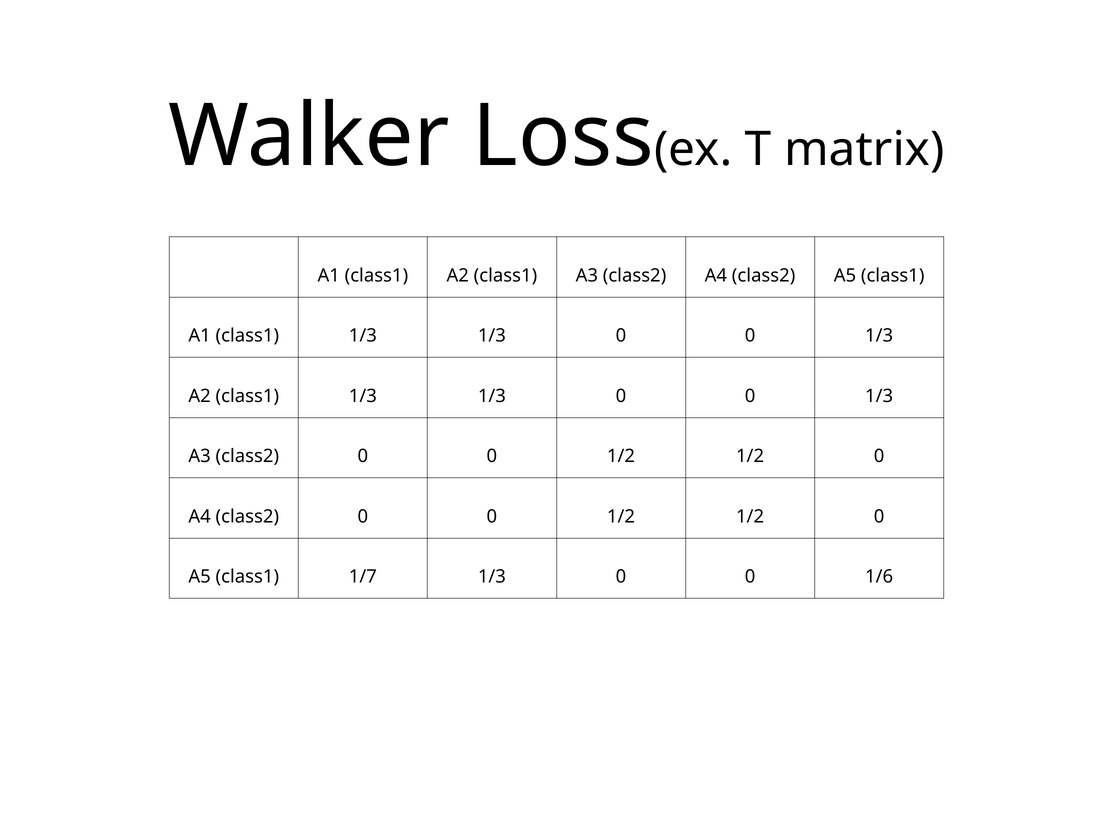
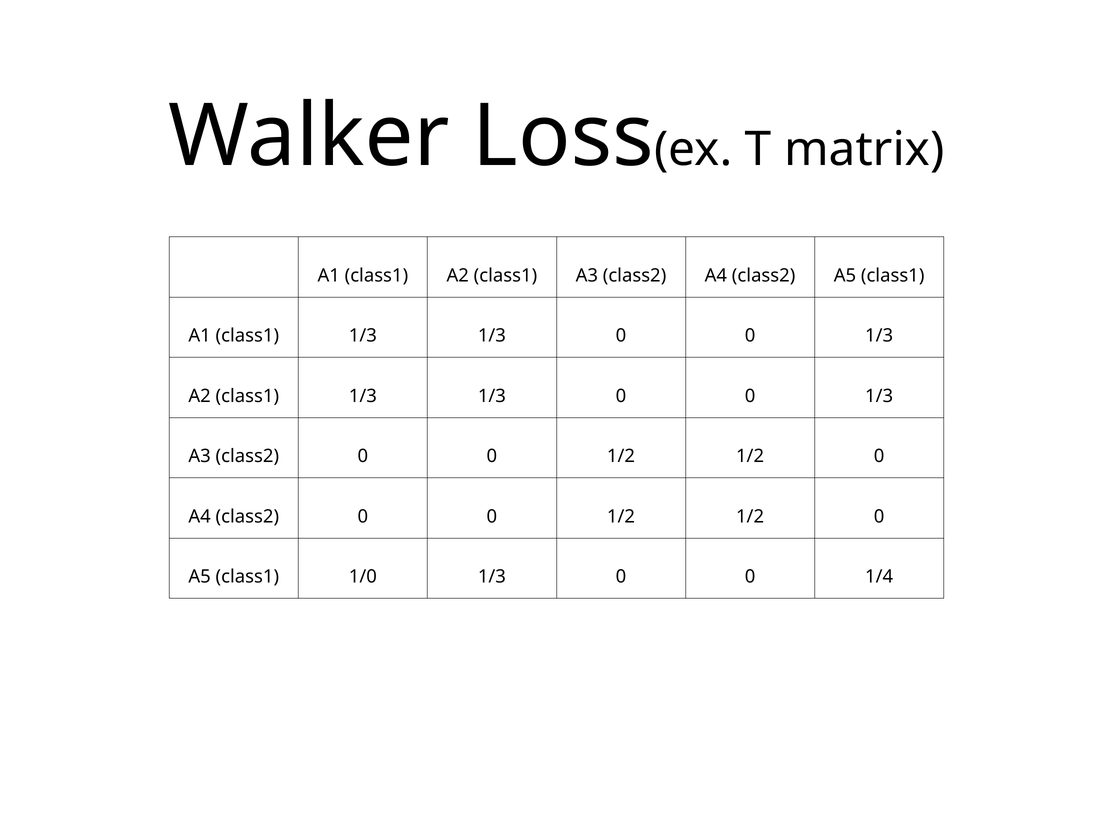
1/7: 1/7 -> 1/0 (363, 577)
1/6: 1/6 -> 1/4 (879, 577)
